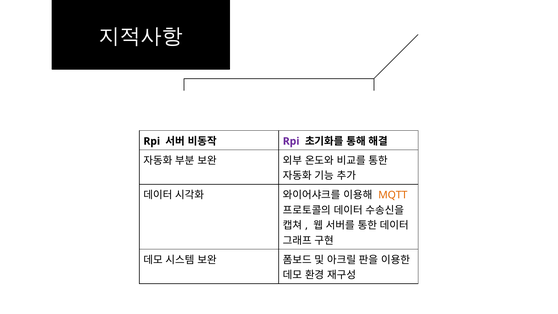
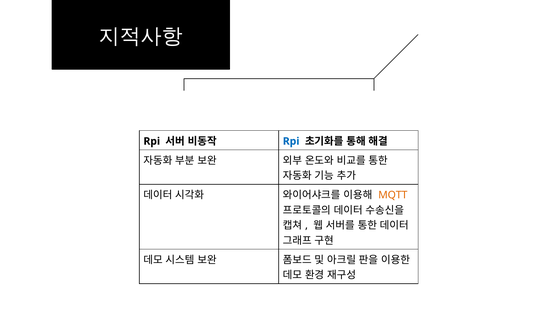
Rpi colour: purple -> blue (291, 141)
